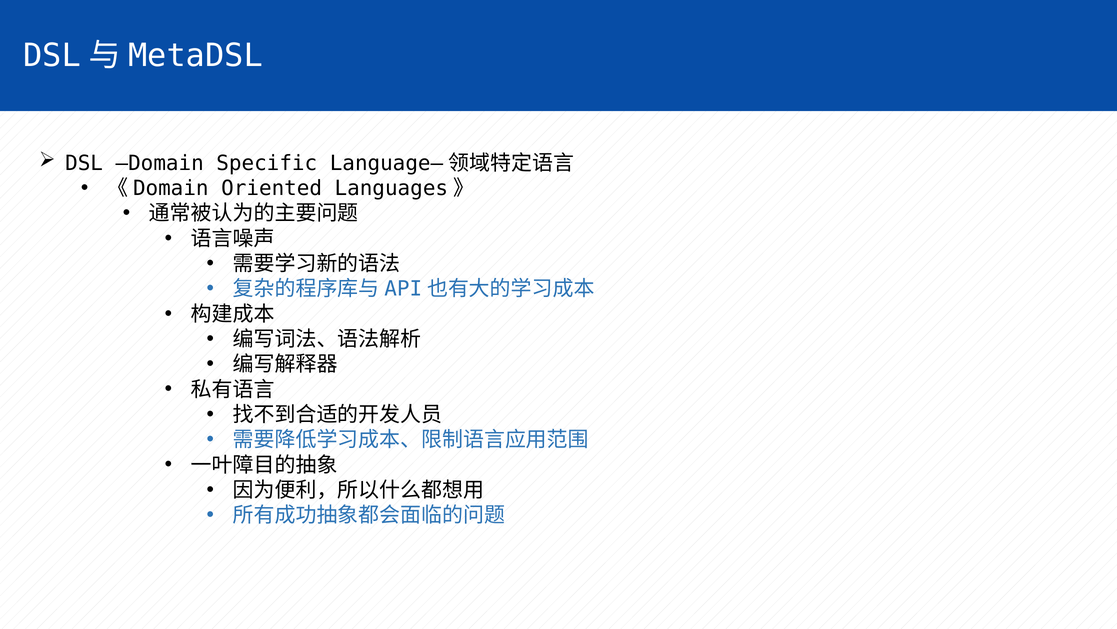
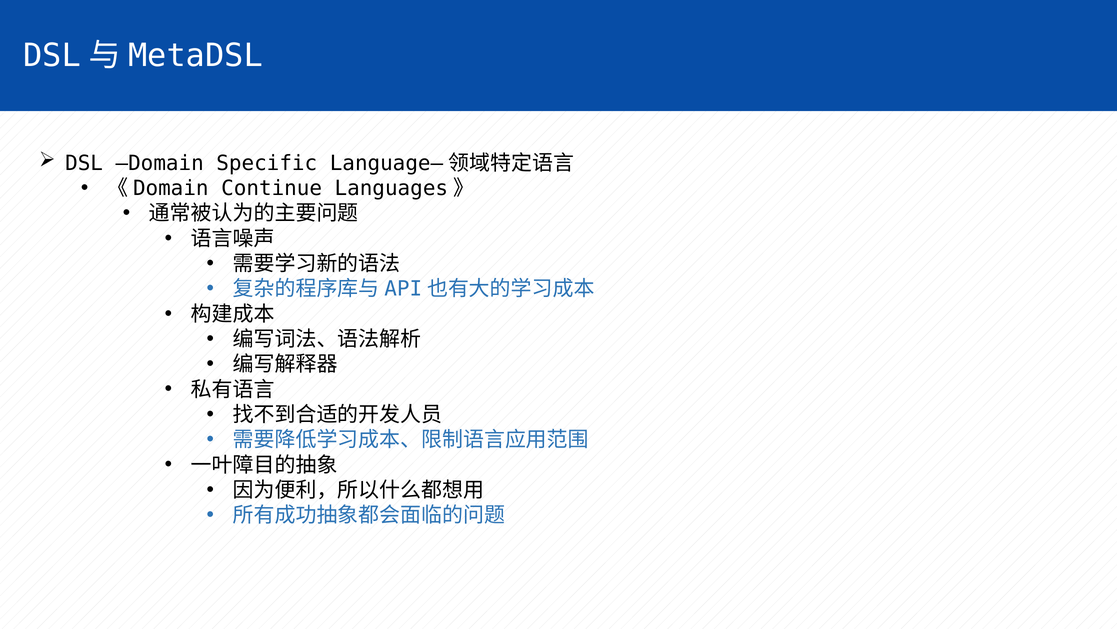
Oriented: Oriented -> Continue (272, 188)
